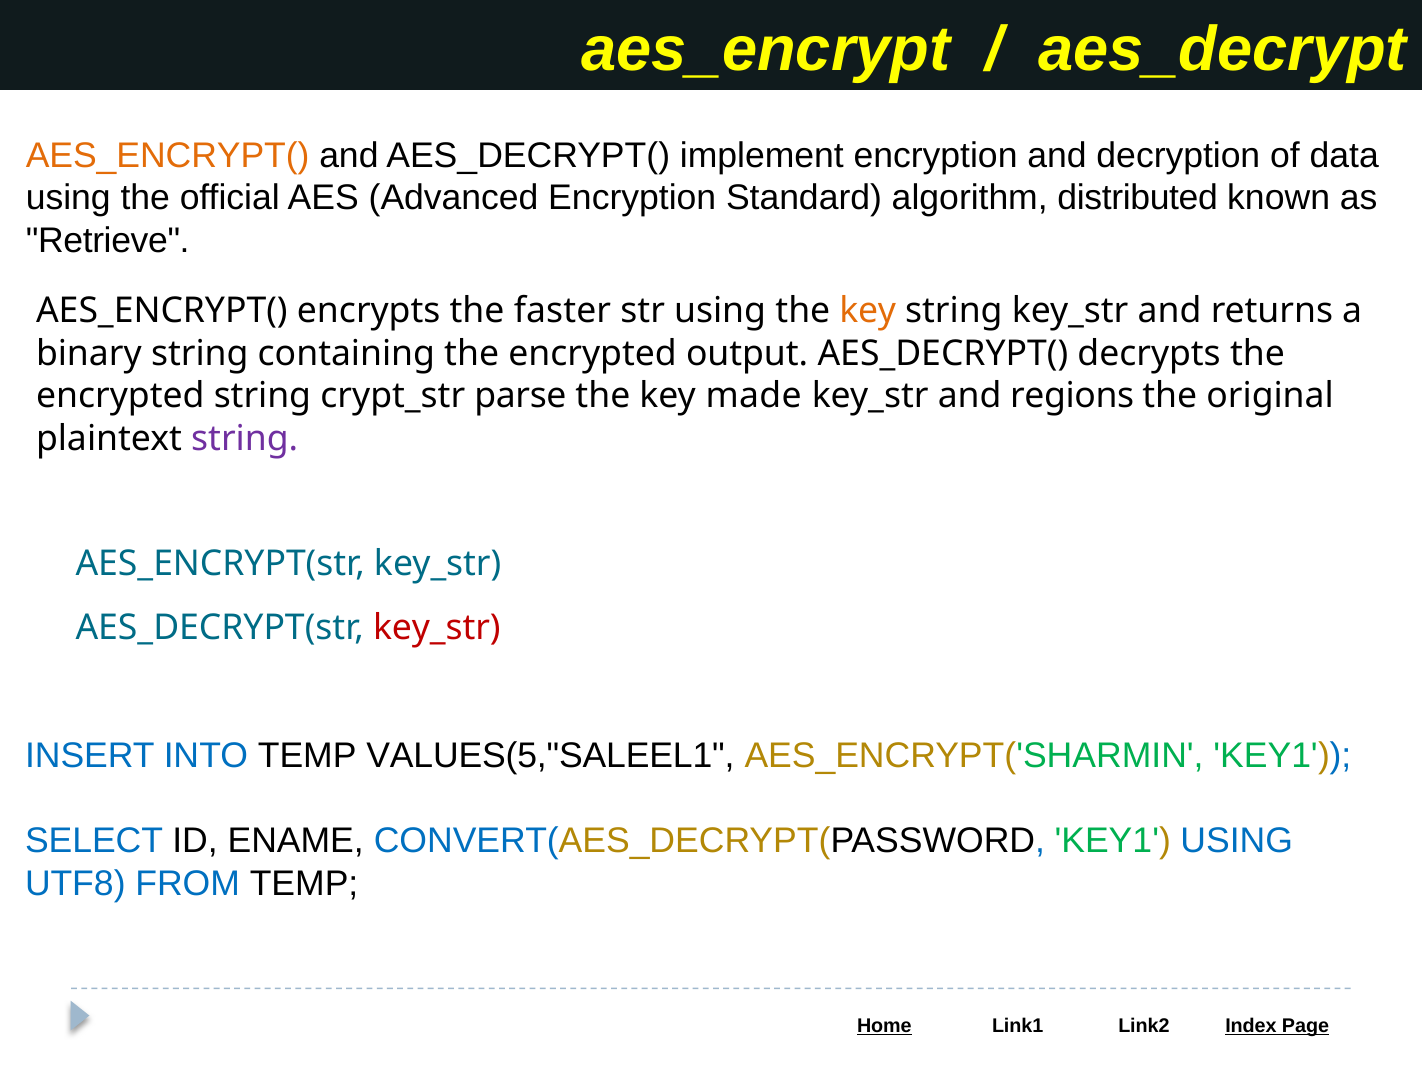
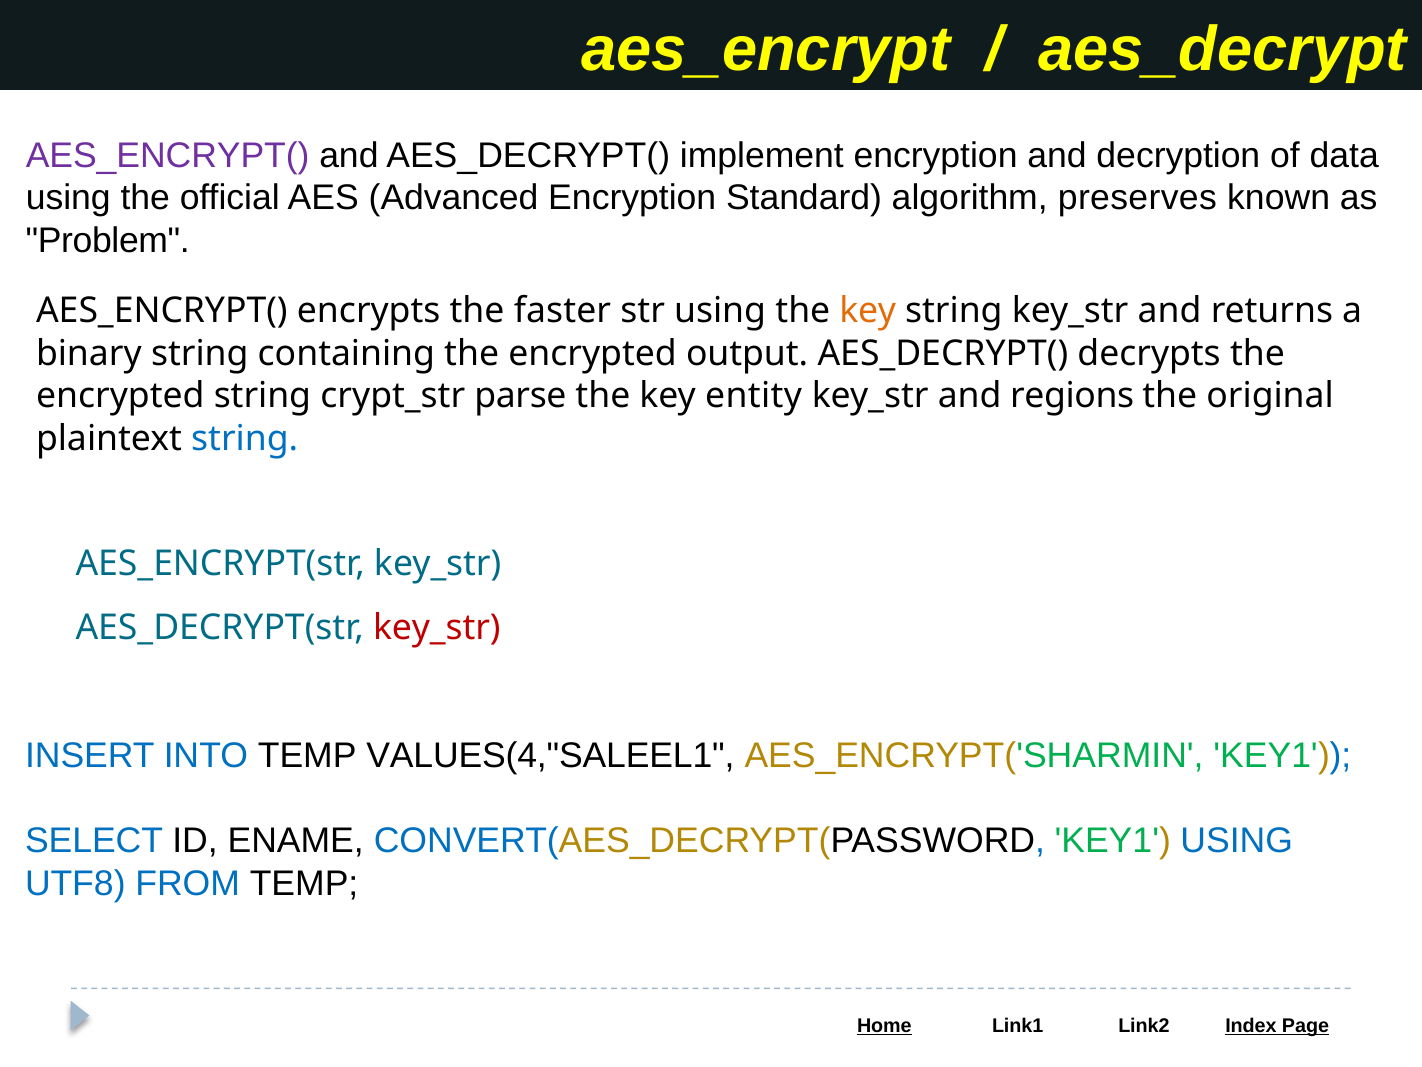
AES_ENCRYPT( colour: orange -> purple (168, 155)
distributed: distributed -> preserves (1137, 198)
Retrieve: Retrieve -> Problem (108, 241)
made: made -> entity (754, 396)
string colour: purple -> blue (245, 439)
VALUES(5,"SALEEL1: VALUES(5,"SALEEL1 -> VALUES(4,"SALEEL1 (550, 755)
